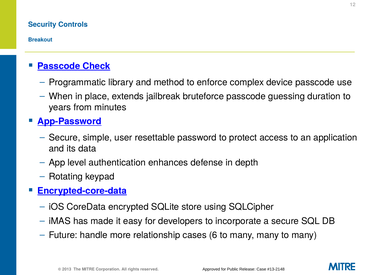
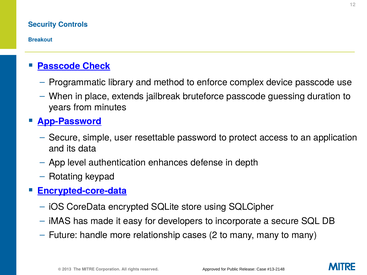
6: 6 -> 2 (213, 235)
